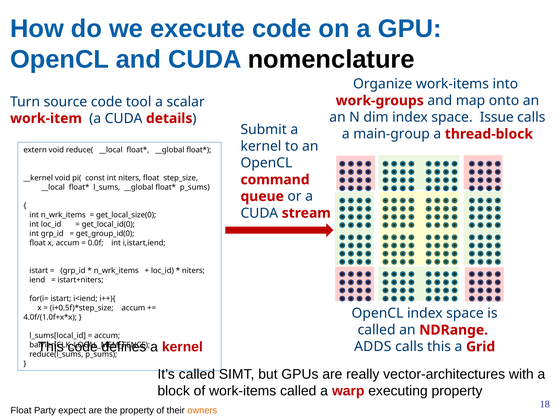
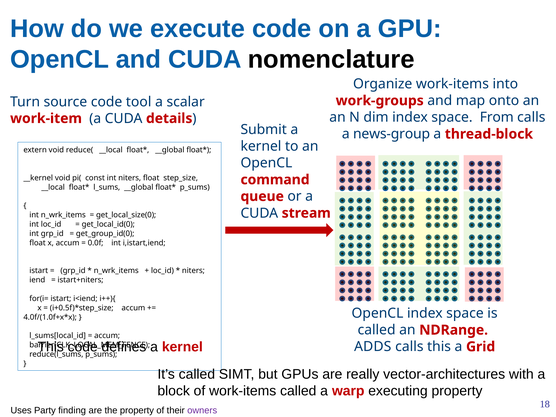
Issue: Issue -> From (497, 117)
main-group: main-group -> news-group (392, 134)
Float: Float -> Uses (21, 410)
expect: expect -> finding (72, 410)
owners colour: orange -> purple (202, 410)
